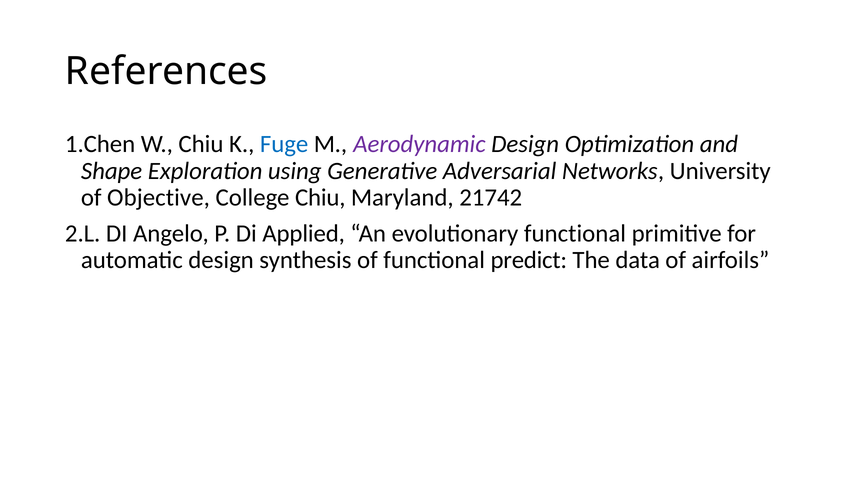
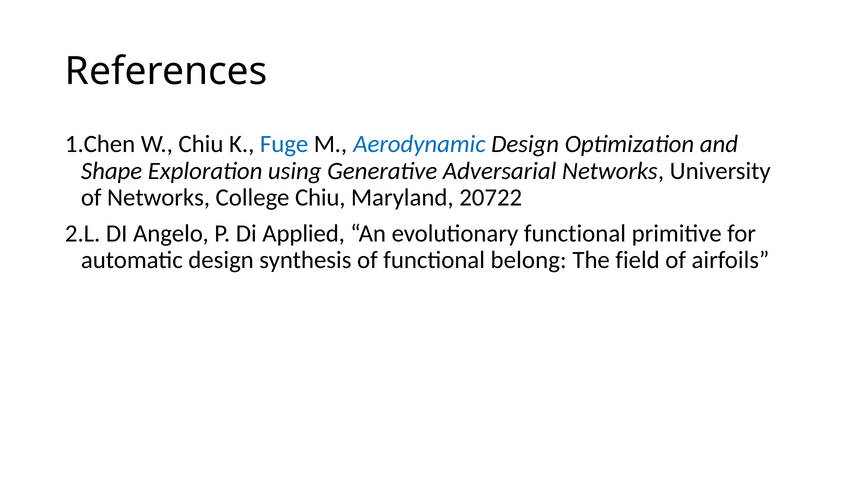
Aerodynamic colour: purple -> blue (419, 144)
of Objective: Objective -> Networks (159, 198)
21742: 21742 -> 20722 (491, 198)
predict: predict -> belong (529, 260)
data: data -> field (638, 260)
